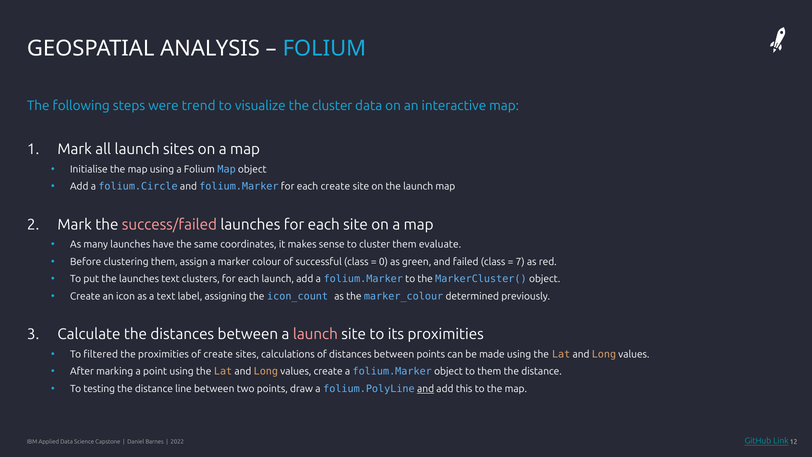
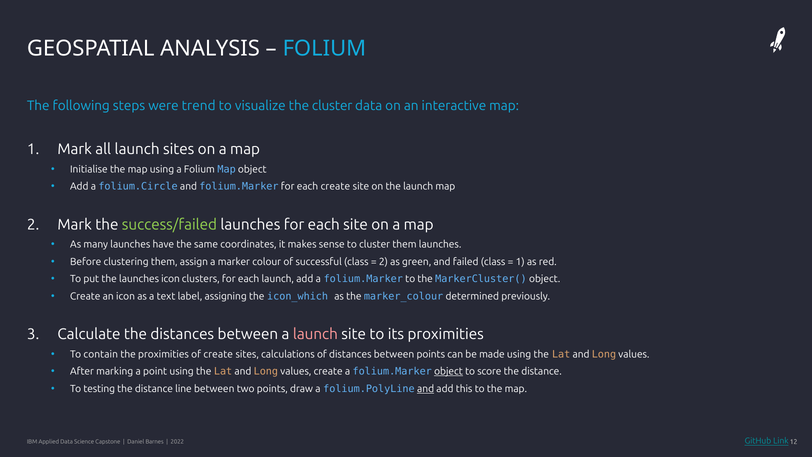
success/failed colour: pink -> light green (169, 224)
them evaluate: evaluate -> launches (440, 244)
0: 0 -> 2 (383, 262)
7: 7 -> 1 (520, 262)
launches text: text -> icon (171, 279)
icon_count: icon_count -> icon_which (298, 296)
filtered: filtered -> contain (101, 354)
object underline: none -> present (448, 371)
to them: them -> score (489, 371)
